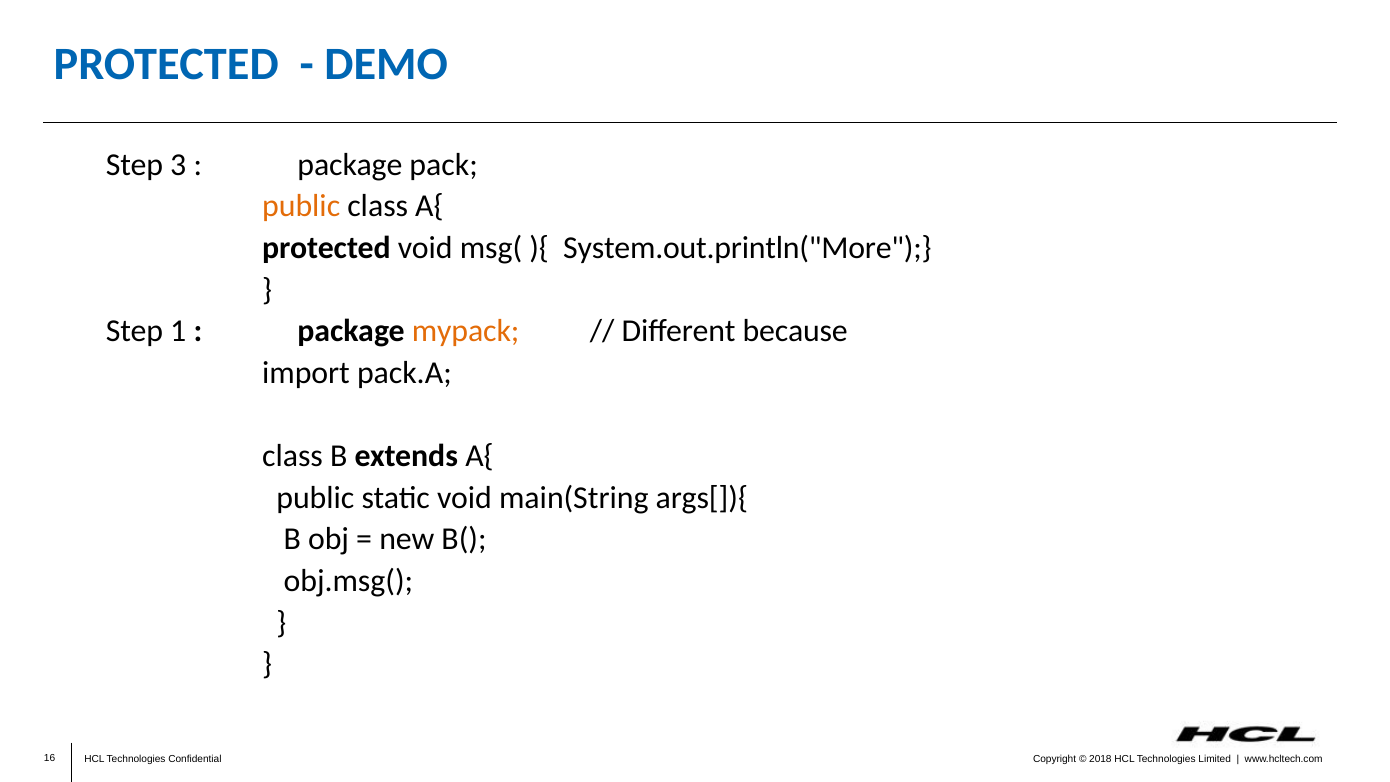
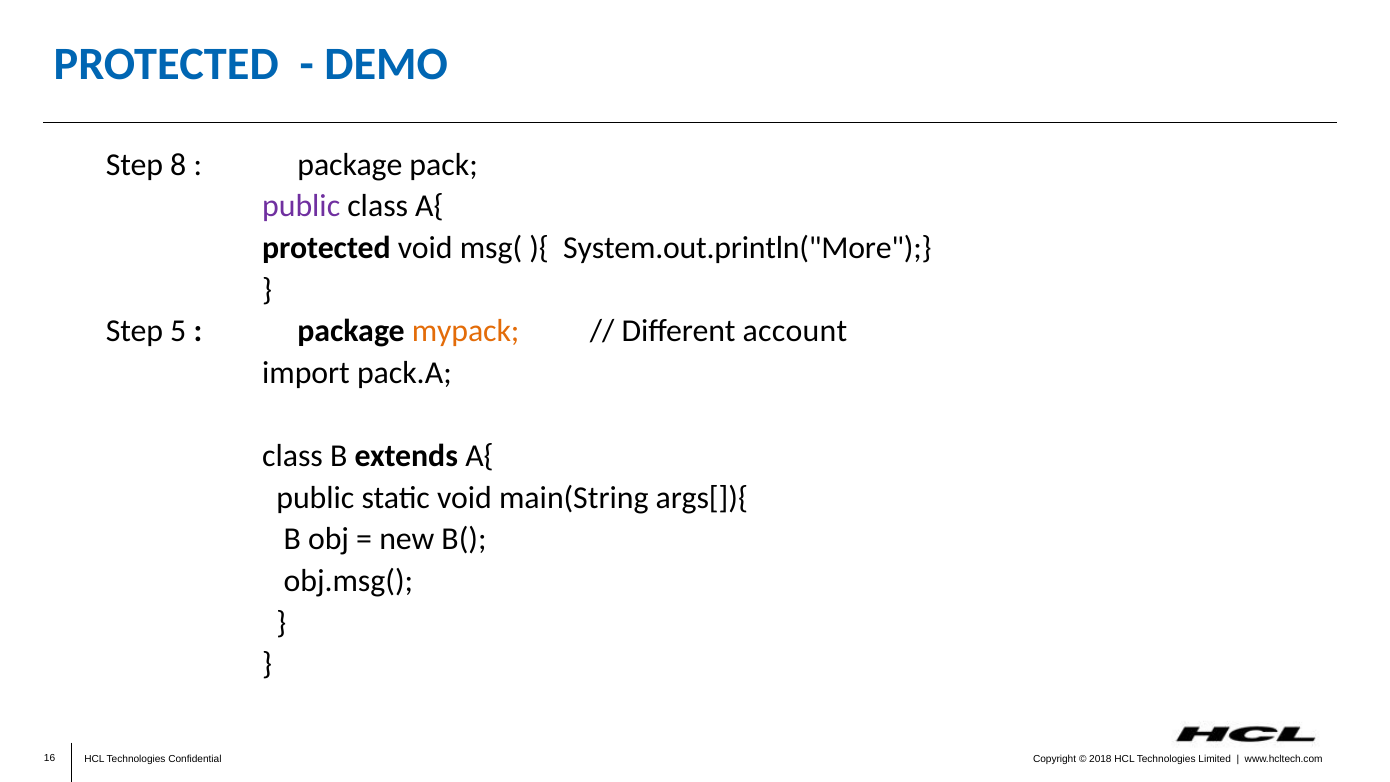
3: 3 -> 8 (178, 165)
public colour: orange -> purple (301, 206)
1: 1 -> 5 (178, 331)
because: because -> account (795, 331)
